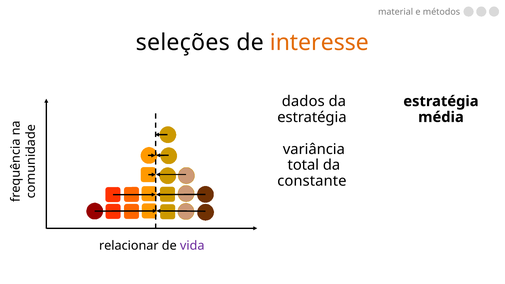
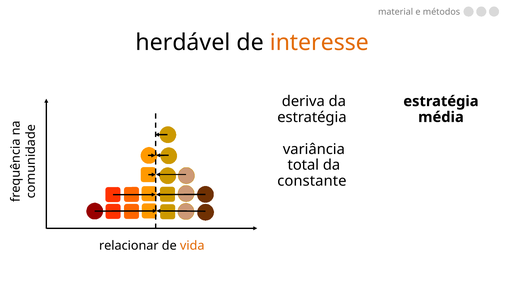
seleções: seleções -> herdável (183, 42)
dados: dados -> deriva (303, 101)
vida colour: purple -> orange (192, 246)
